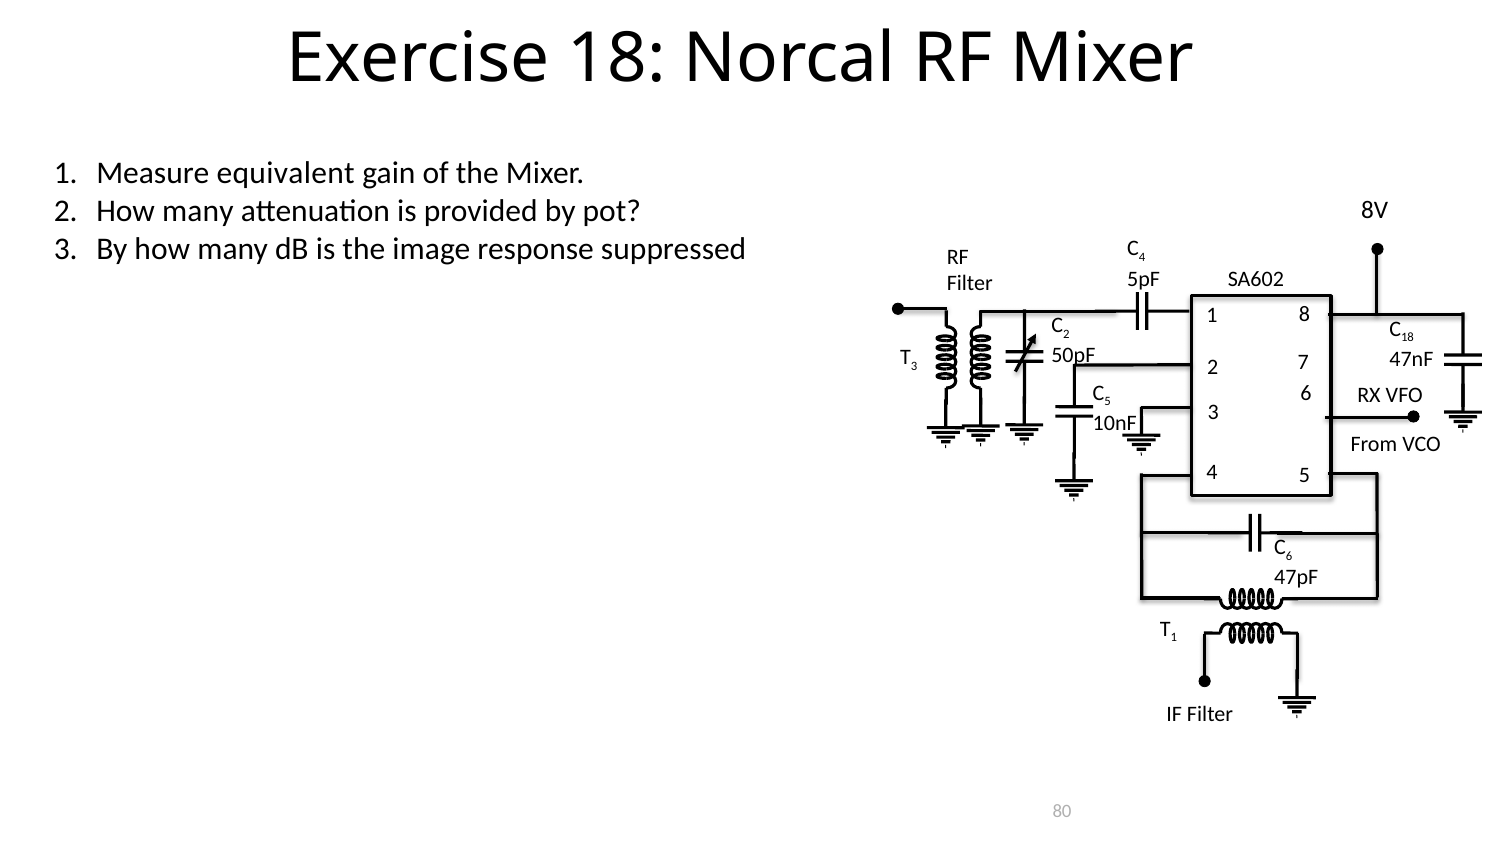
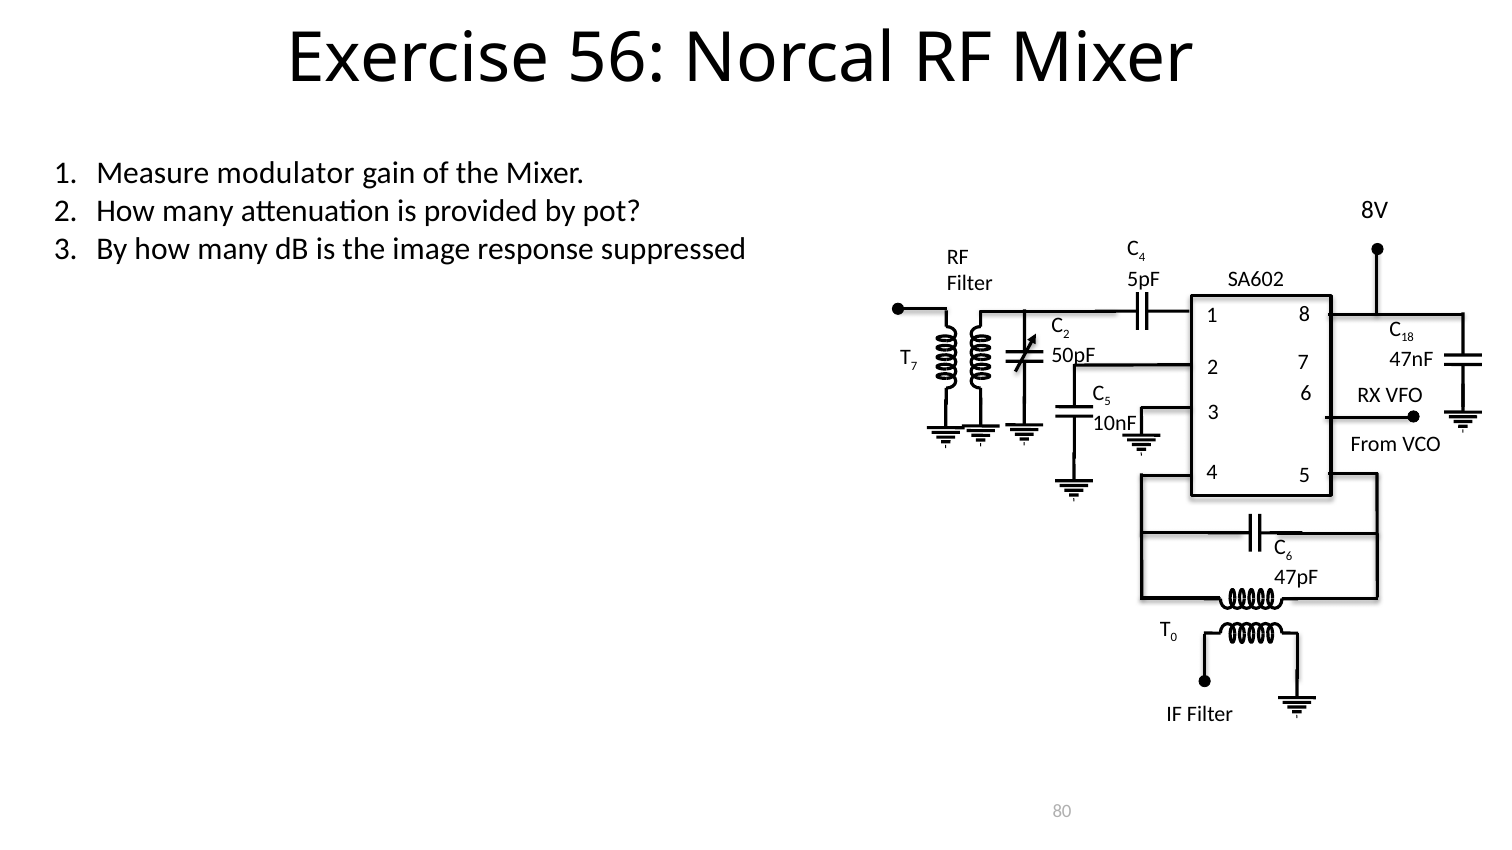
Exercise 18: 18 -> 56 (617, 59)
equivalent: equivalent -> modulator (286, 174)
3: 3 -> 7 (914, 366)
1: 1 -> 0 (1174, 638)
